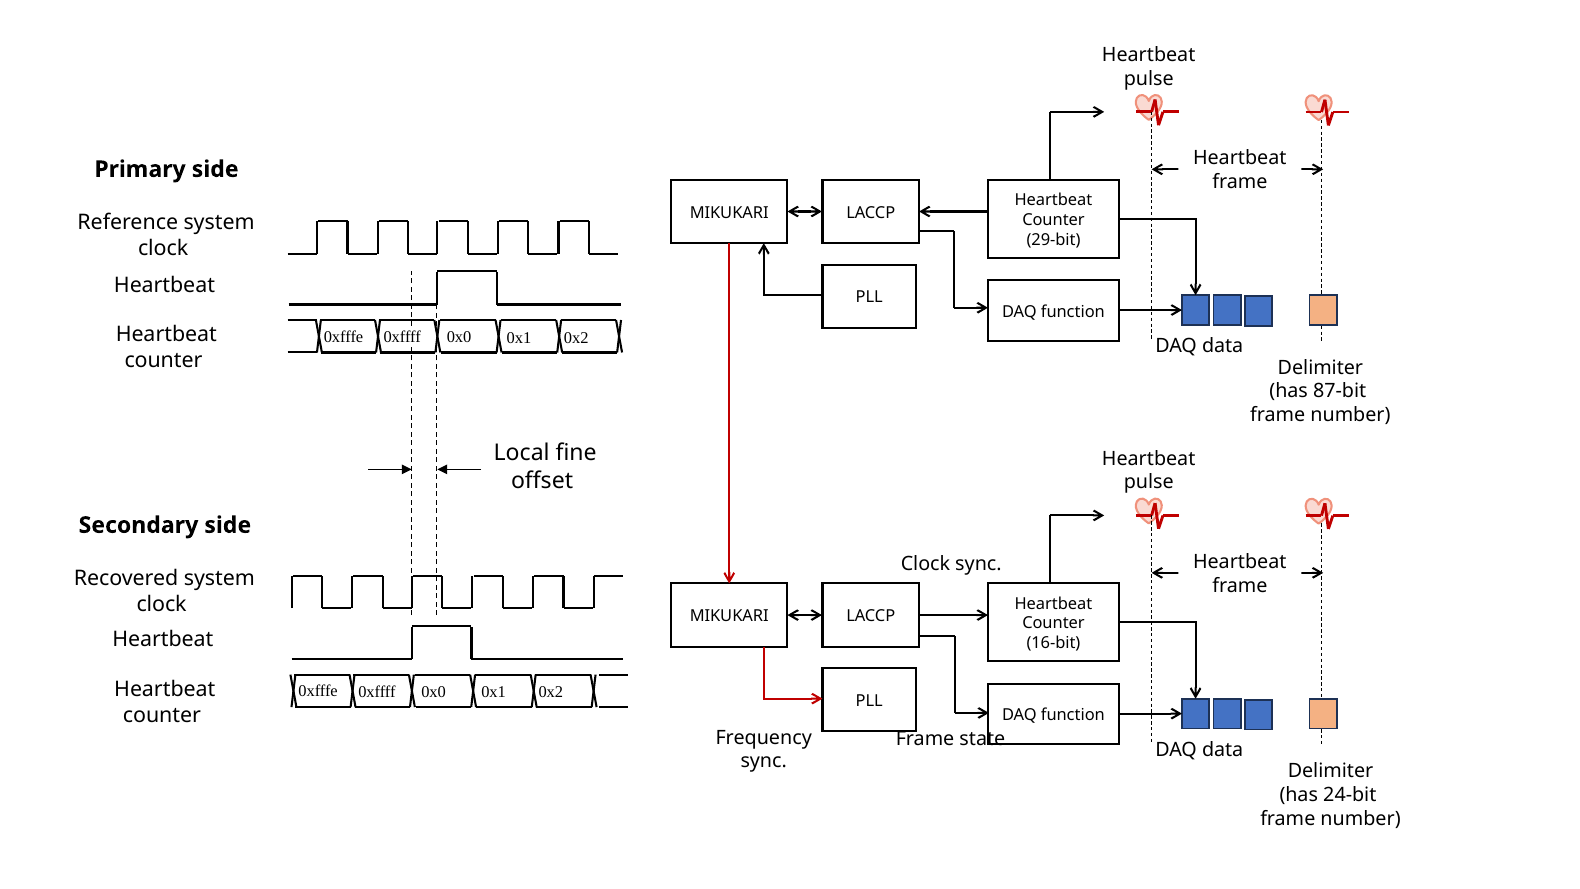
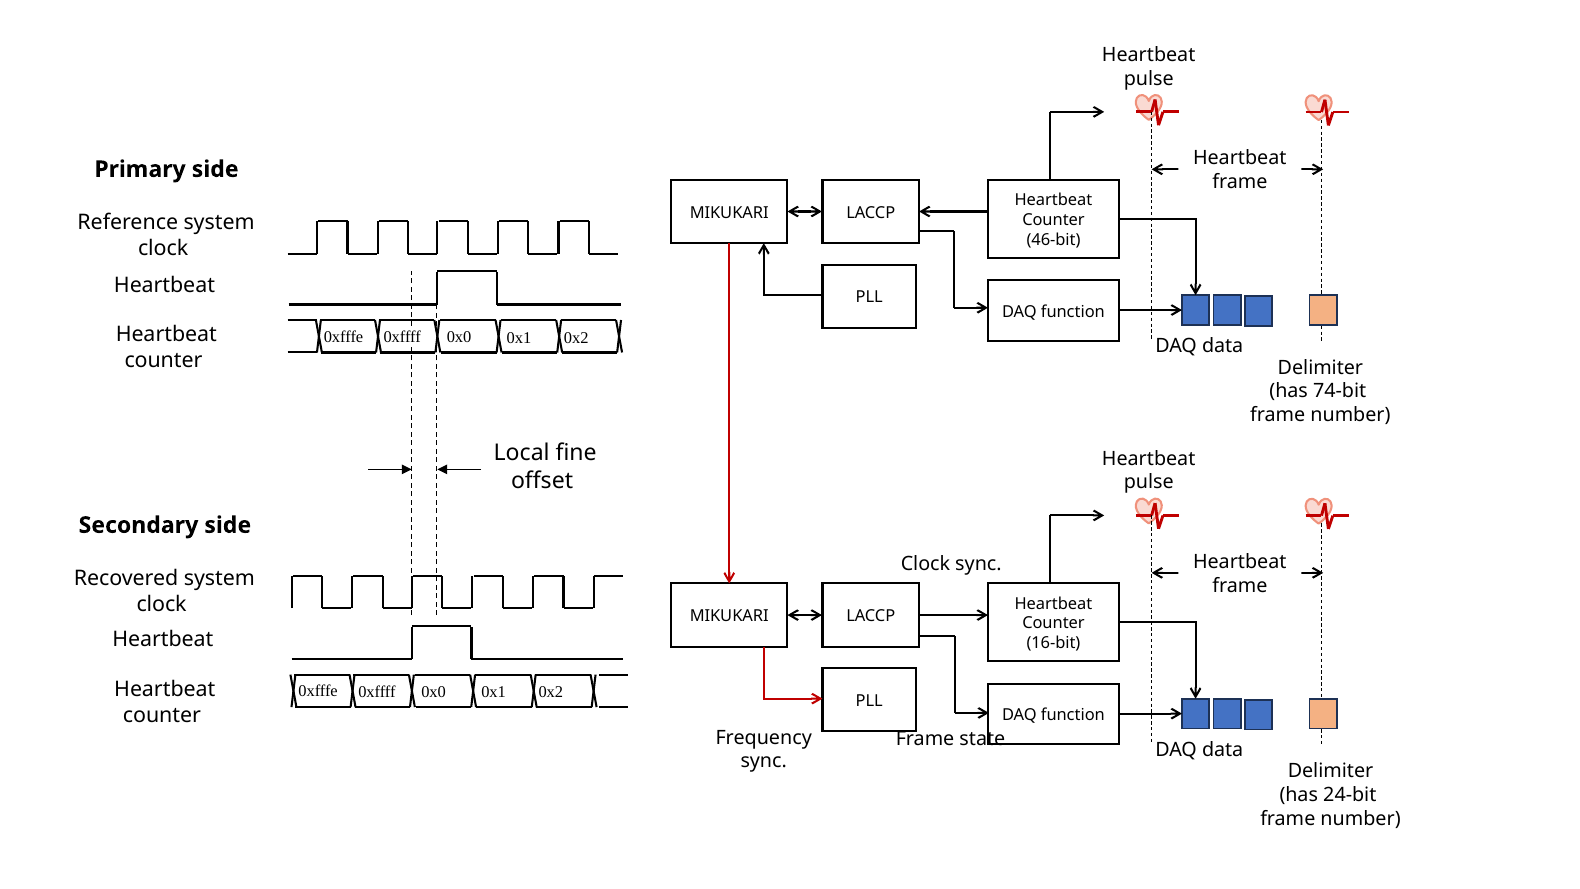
29-bit: 29-bit -> 46-bit (1053, 240)
87-bit: 87-bit -> 74-bit (1340, 391)
